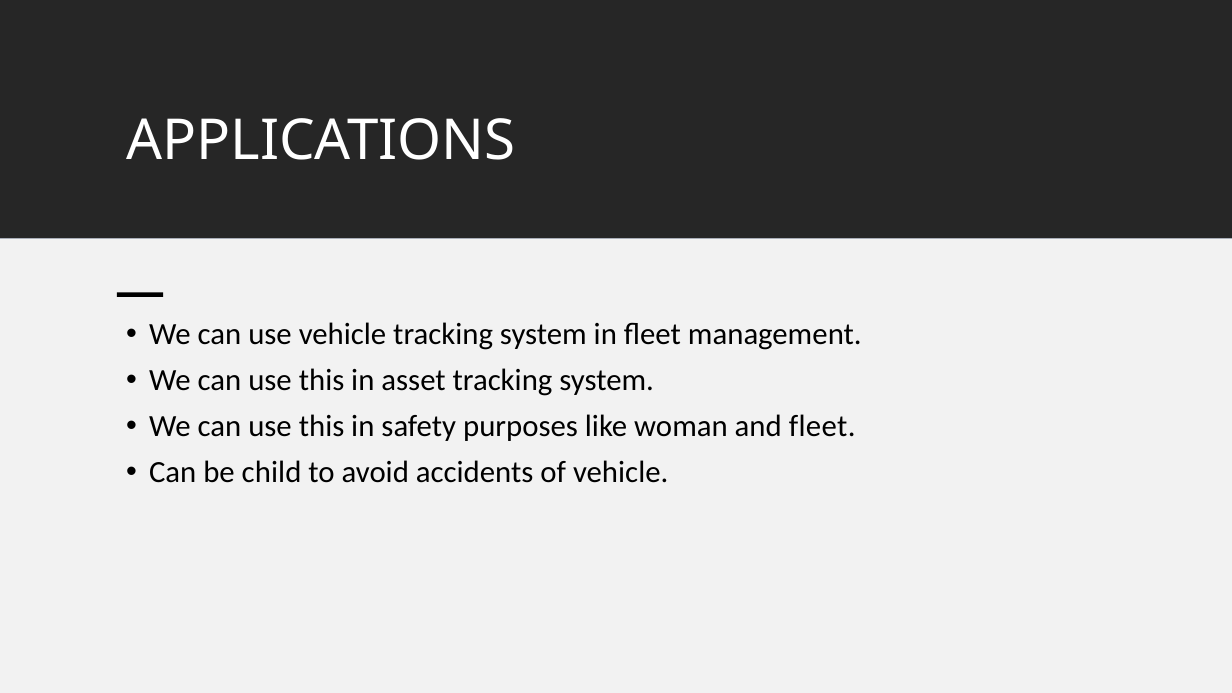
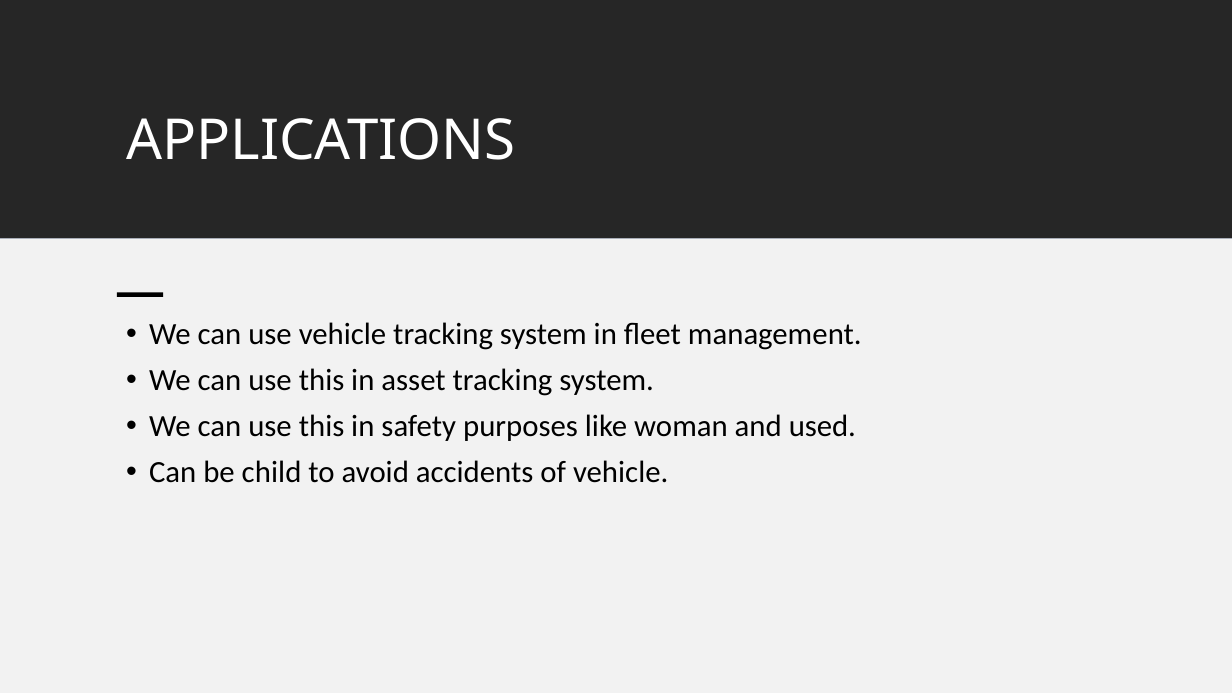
and fleet: fleet -> used (822, 427)
